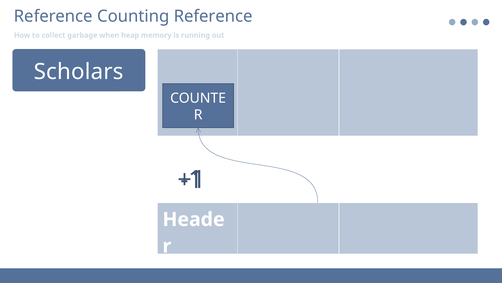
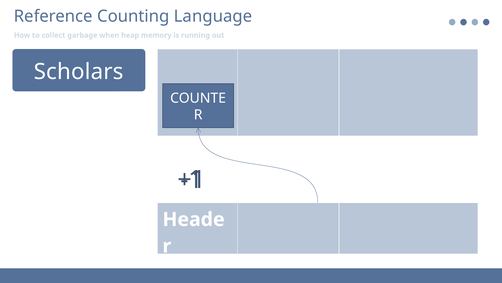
Counting Reference: Reference -> Language (213, 16)
